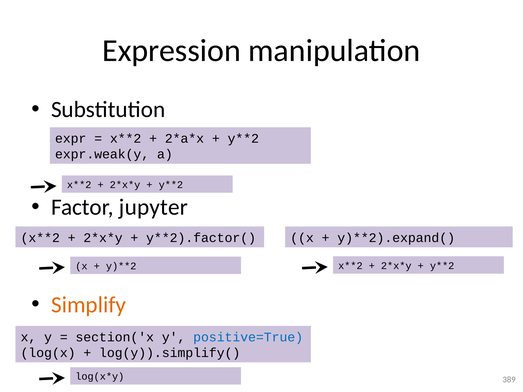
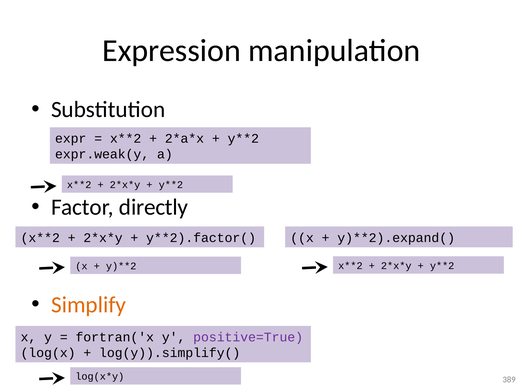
jupyter: jupyter -> directly (154, 207)
section('x: section('x -> fortran('x (115, 337)
positive=True colour: blue -> purple (248, 337)
